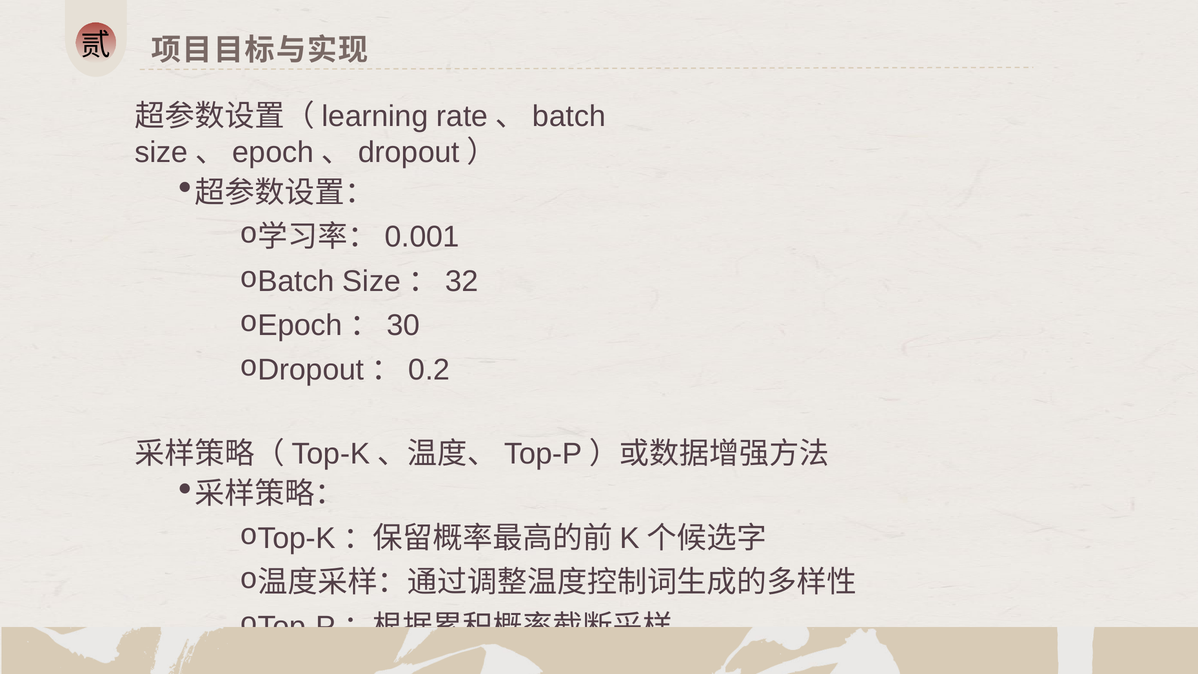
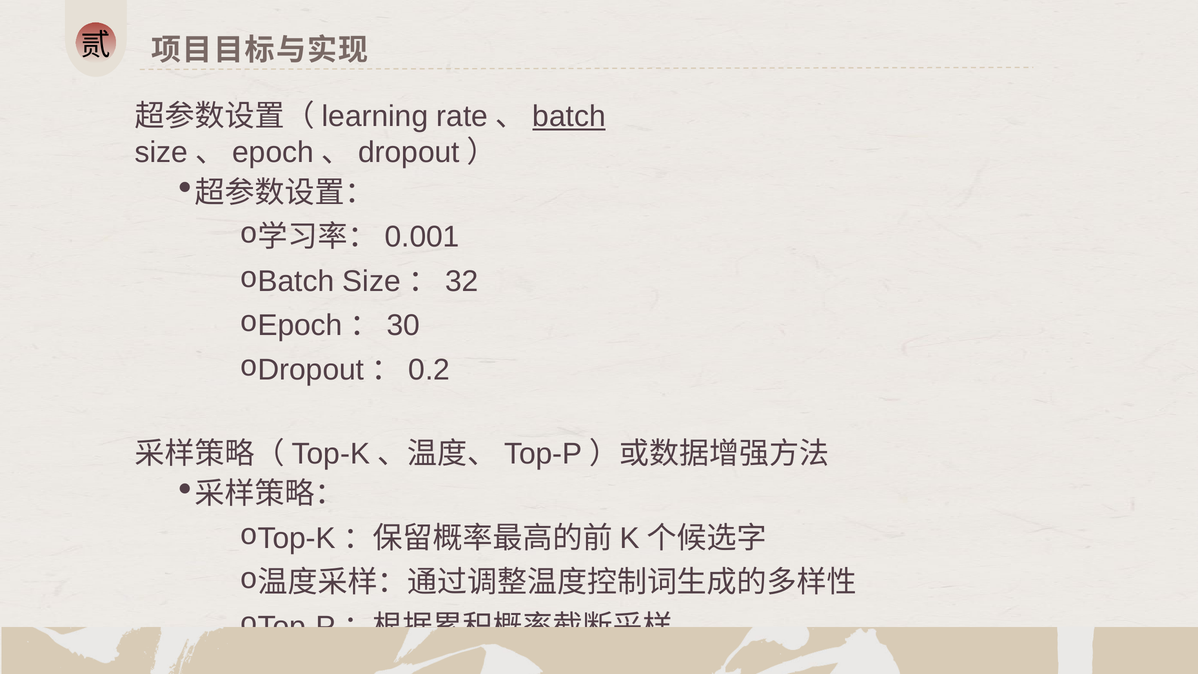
batch underline: none -> present (569, 117)
